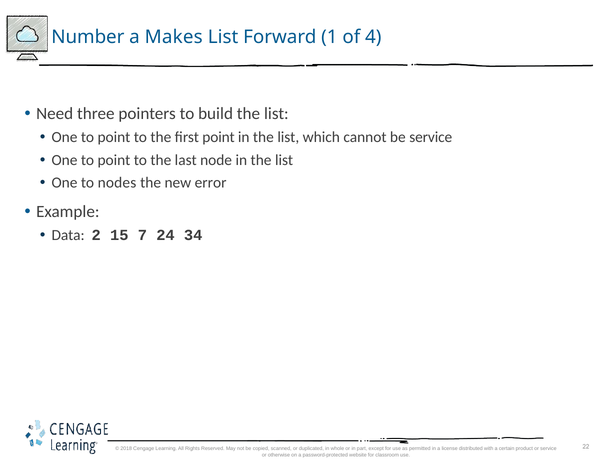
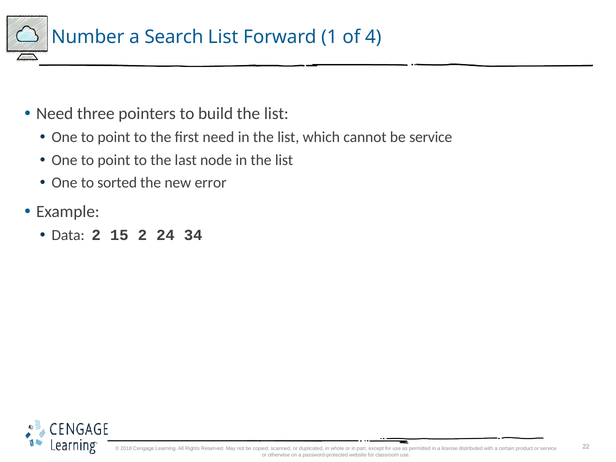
Makes: Makes -> Search (174, 37)
first point: point -> need (218, 137)
nodes: nodes -> sorted (117, 183)
15 7: 7 -> 2 (142, 235)
